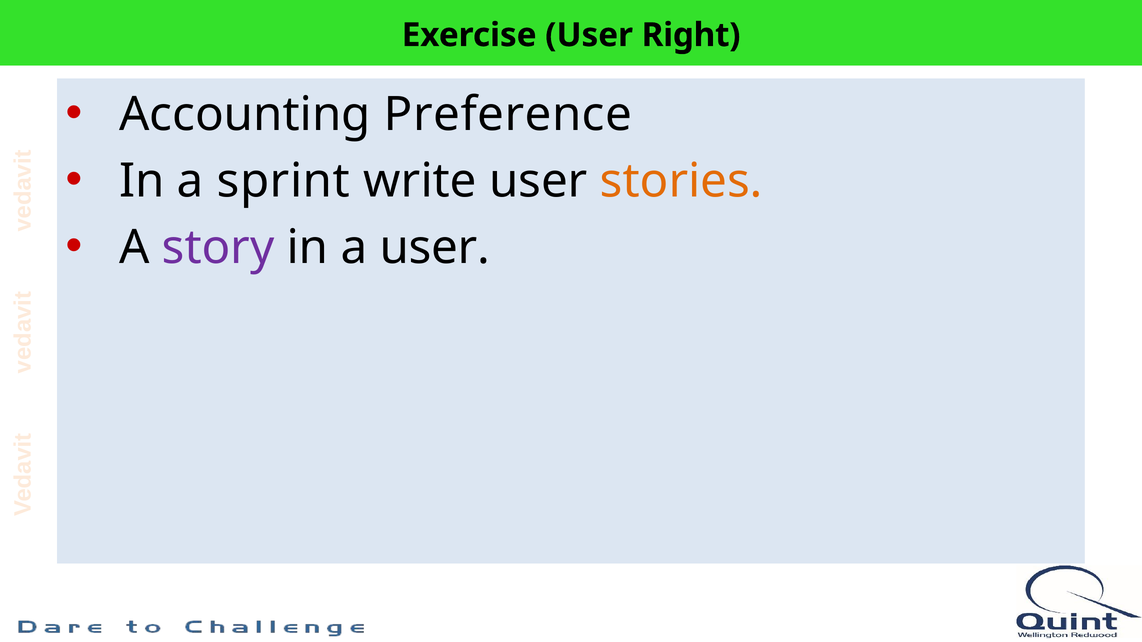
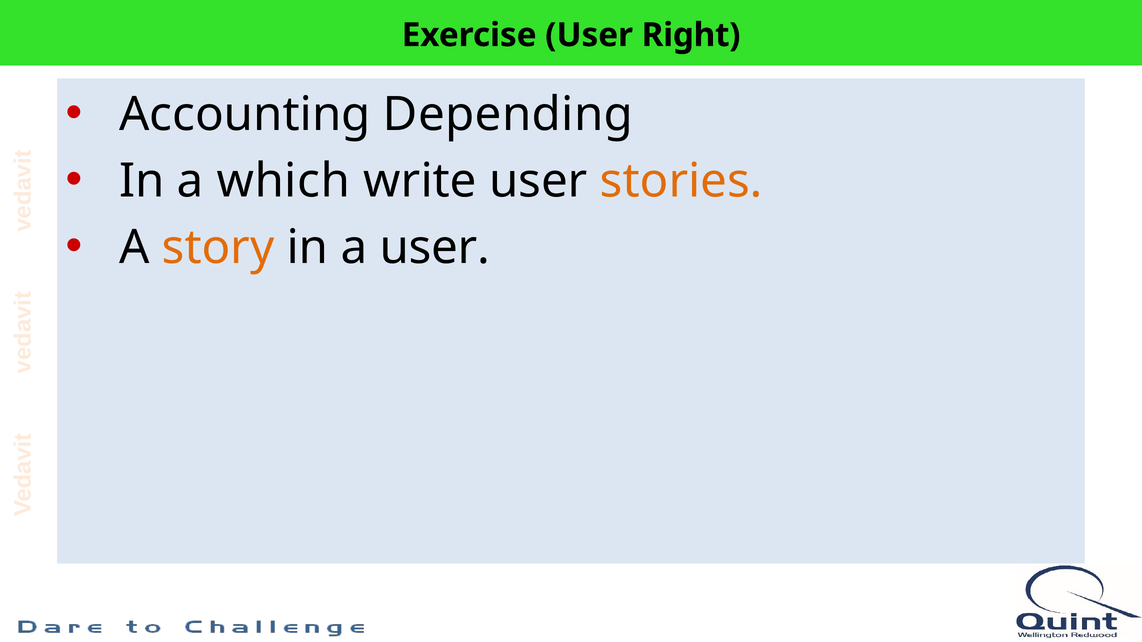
Preference: Preference -> Depending (508, 115)
sprint: sprint -> which (283, 181)
story colour: purple -> orange (218, 248)
